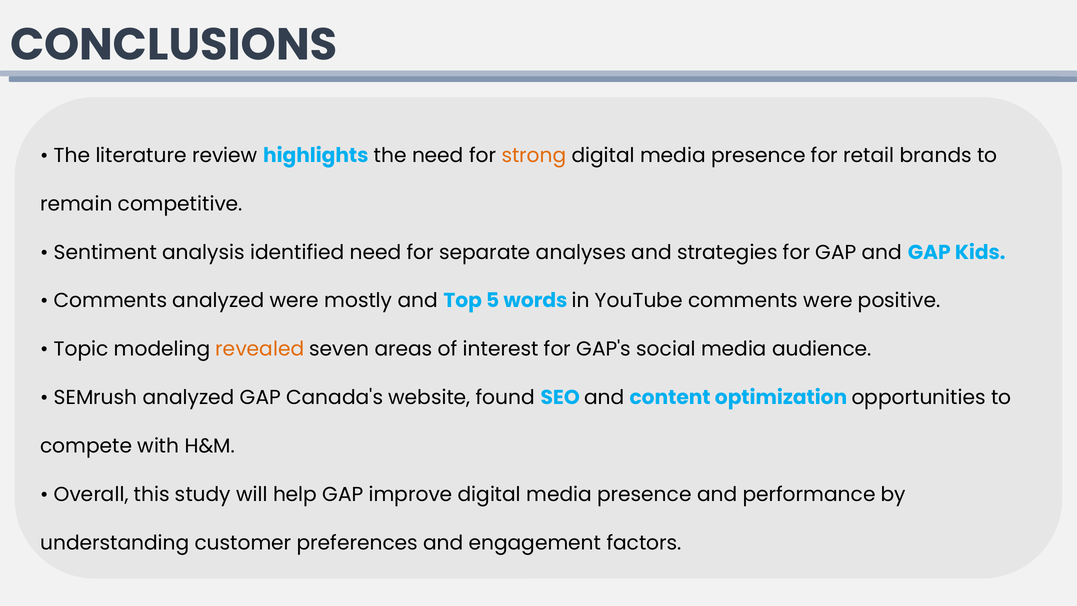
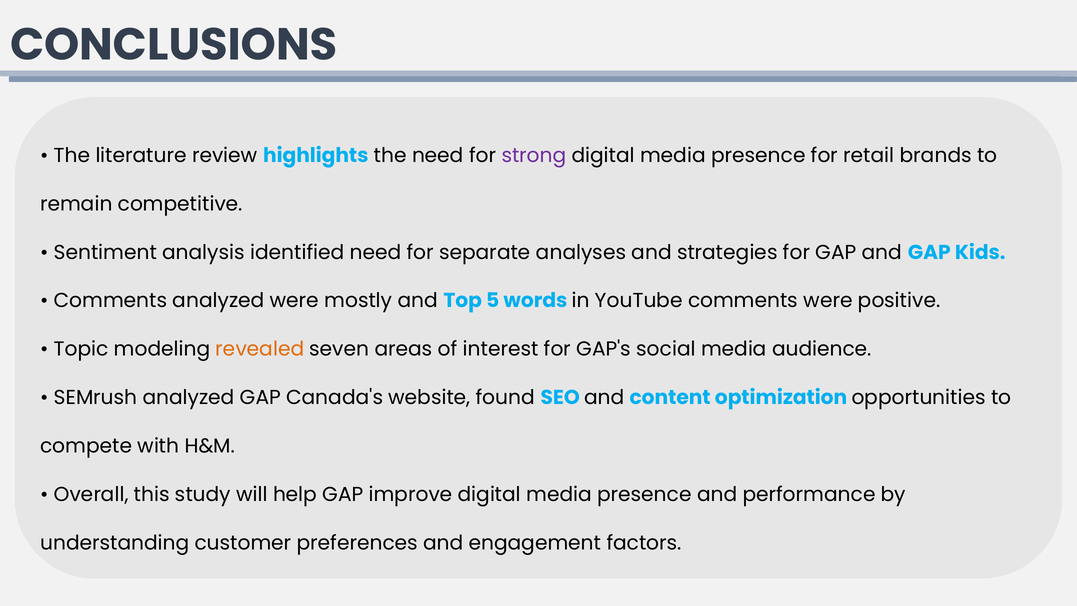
strong colour: orange -> purple (534, 155)
